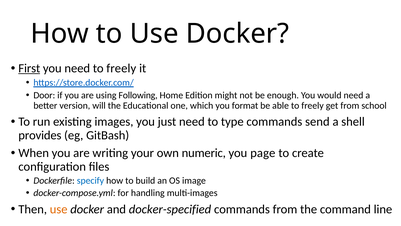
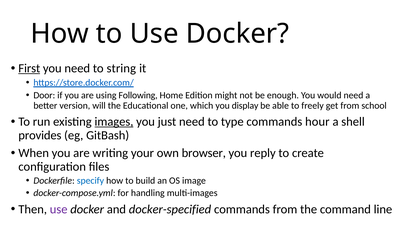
need to freely: freely -> string (121, 68)
format: format -> display (245, 105)
images underline: none -> present (114, 121)
send: send -> hour (317, 121)
numeric: numeric -> browser (204, 153)
page: page -> reply (263, 153)
use colour: orange -> purple (59, 209)
